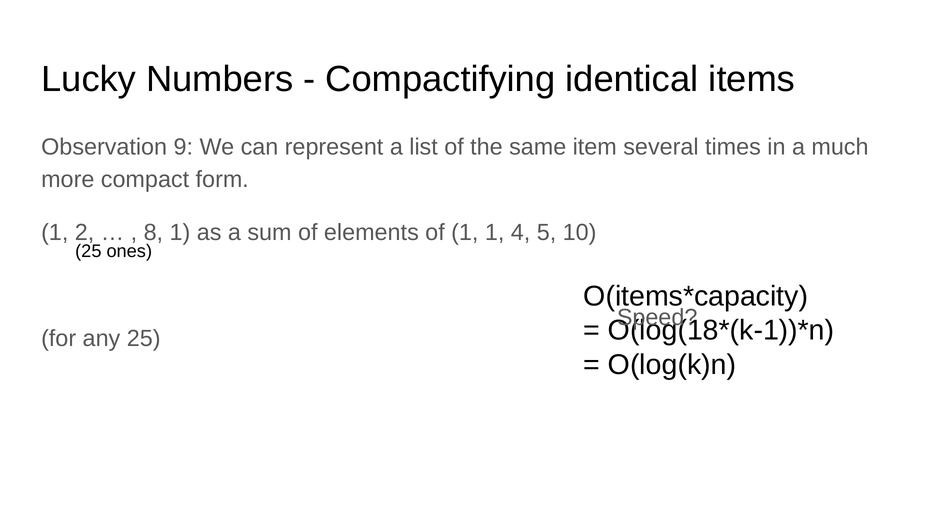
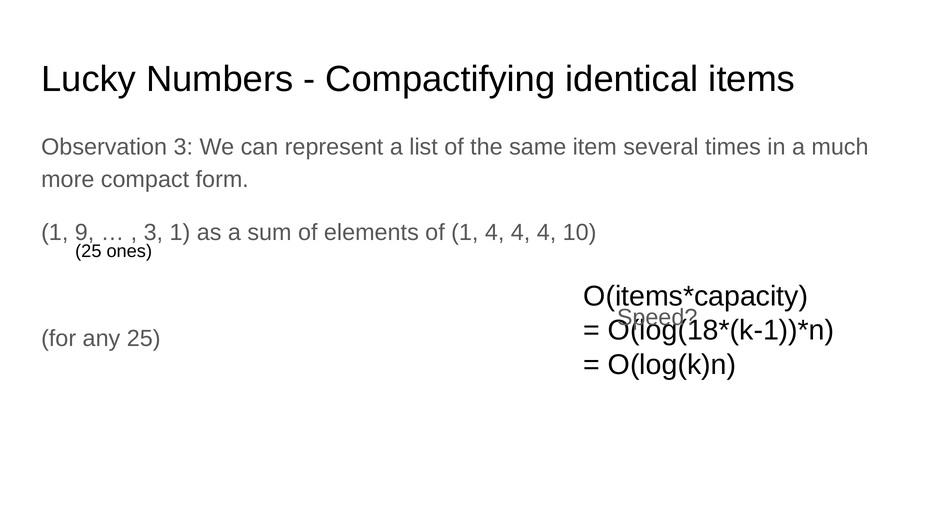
Observation 9: 9 -> 3 (183, 147)
2: 2 -> 9 (85, 232)
8: 8 -> 3 (153, 232)
1 1: 1 -> 4 (495, 232)
5: 5 -> 4 (547, 232)
